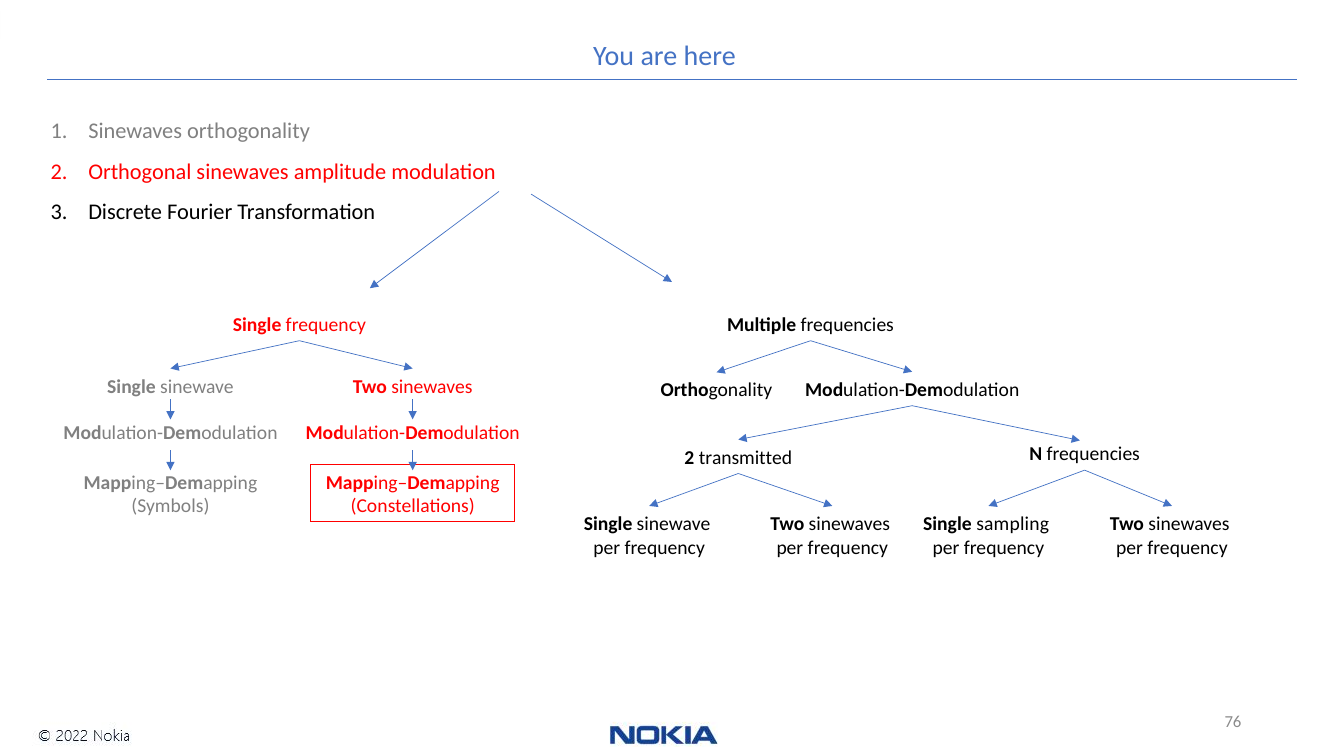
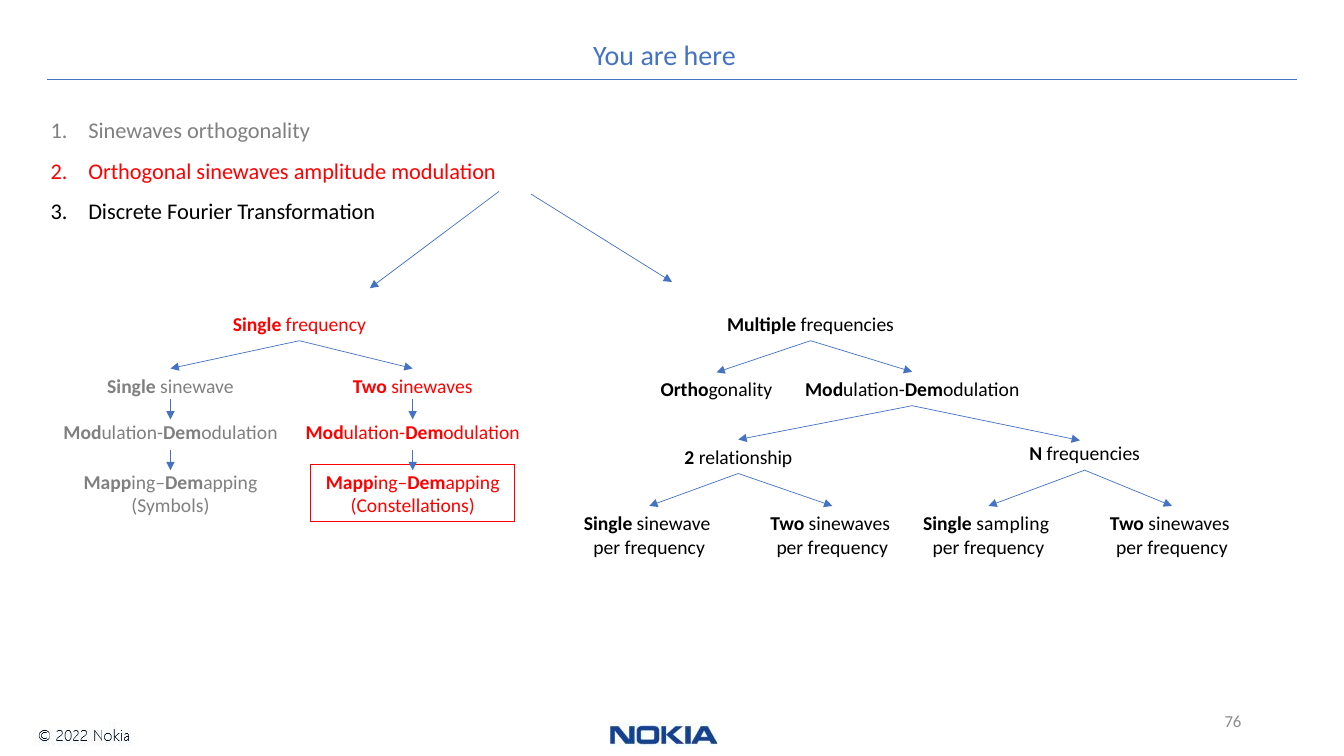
transmitted: transmitted -> relationship (745, 458)
